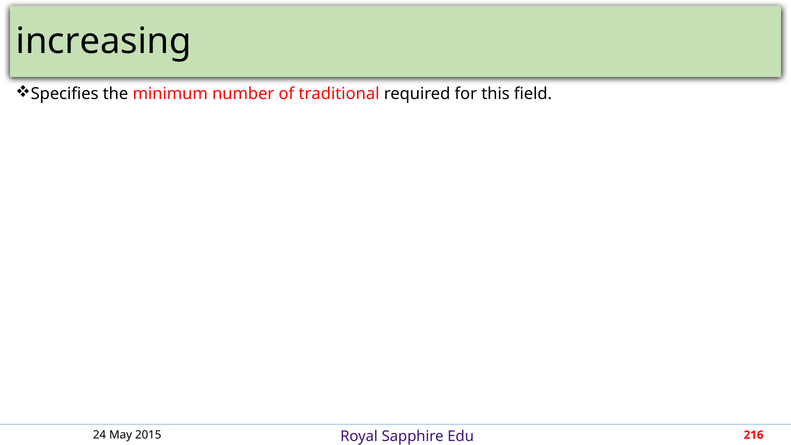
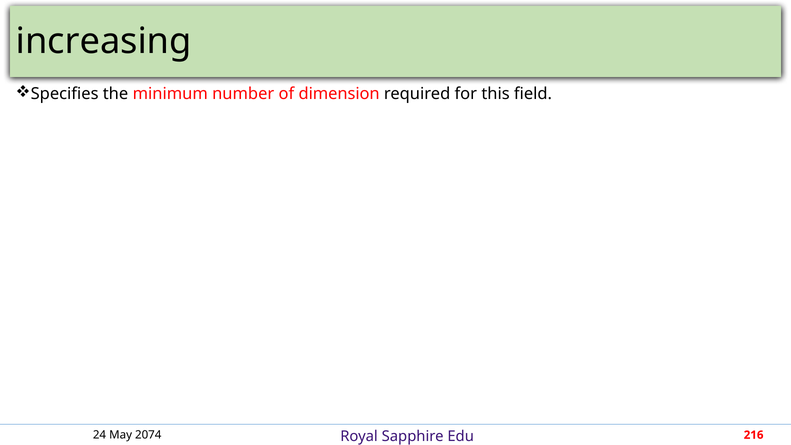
traditional: traditional -> dimension (339, 94)
2015: 2015 -> 2074 (148, 435)
